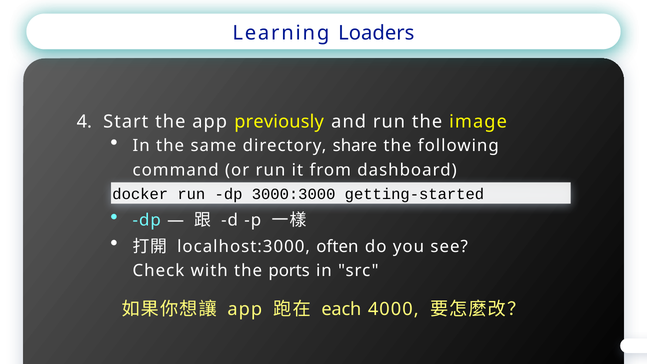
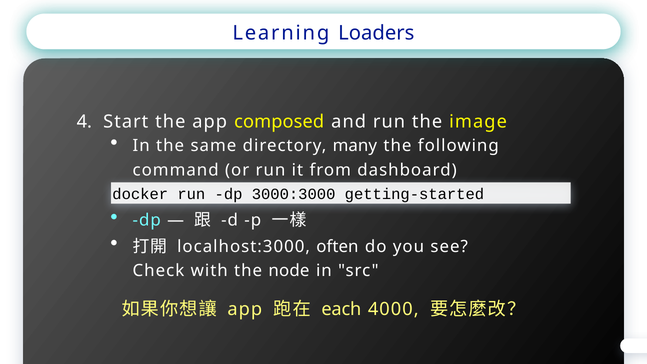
previously: previously -> composed (279, 122)
share: share -> many (355, 146)
ports: ports -> node (289, 271)
